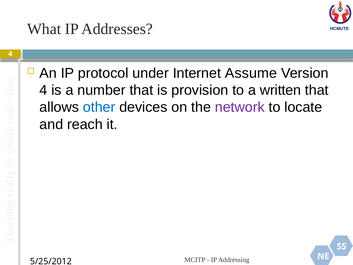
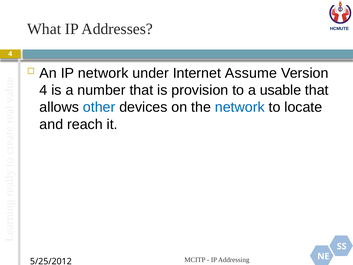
IP protocol: protocol -> network (103, 73)
written: written -> usable (281, 90)
network colour: purple -> blue (240, 107)
